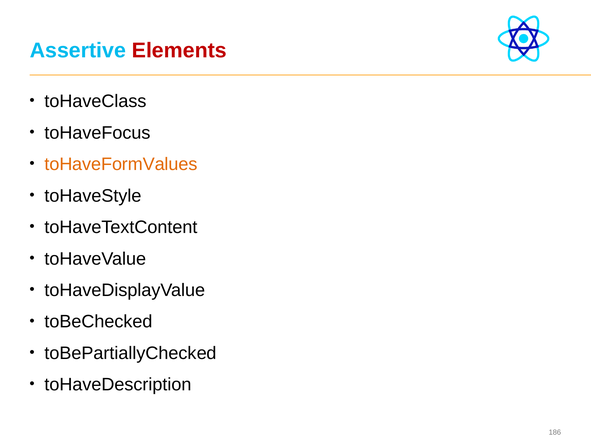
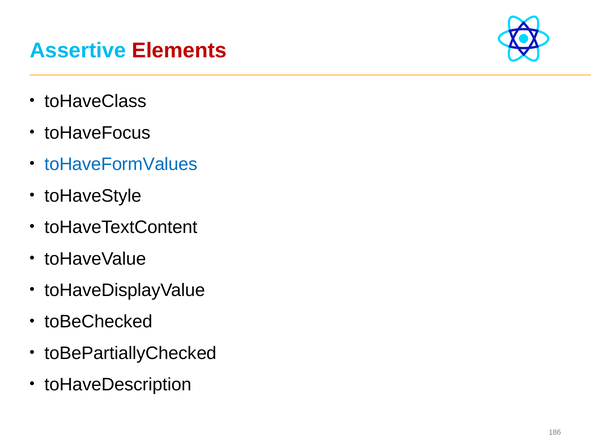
toHaveFormValues colour: orange -> blue (121, 164)
